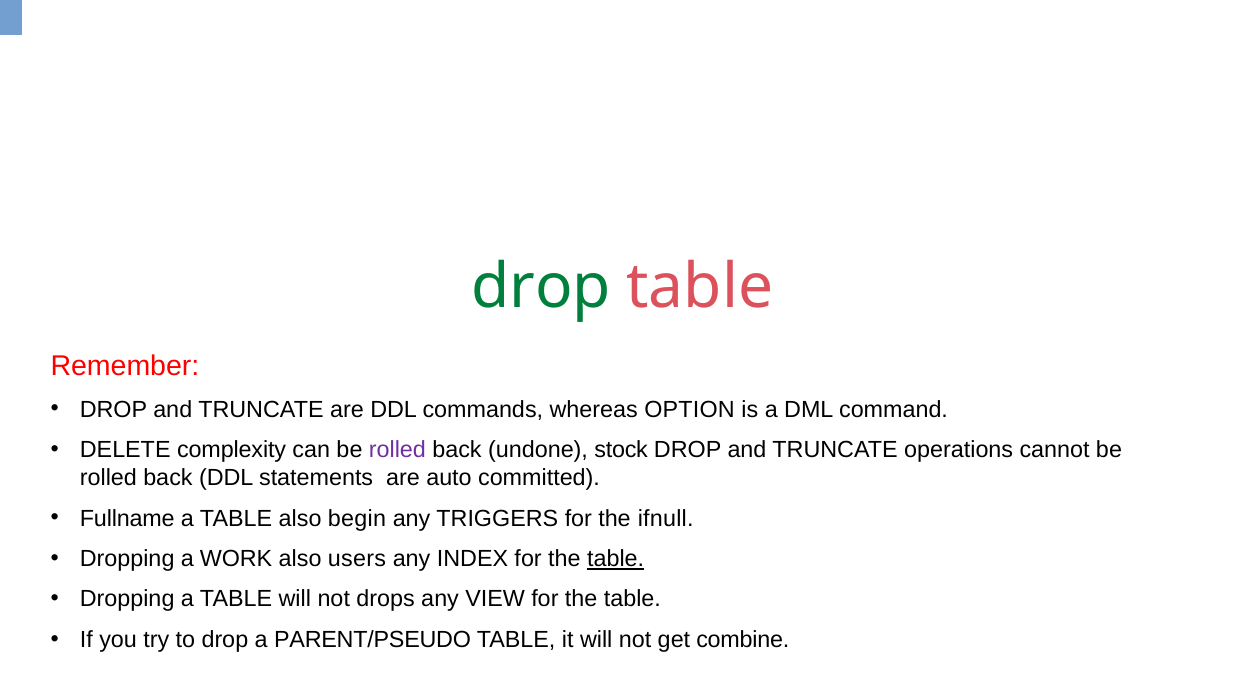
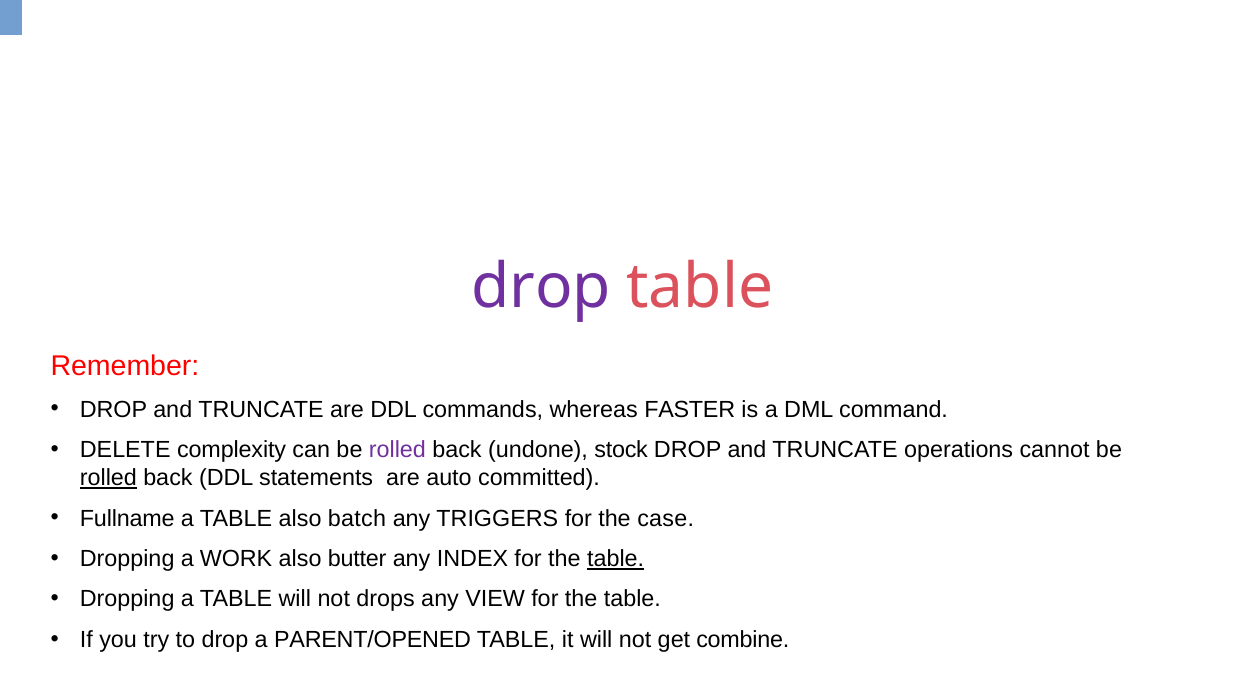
drop colour: green -> purple (541, 287)
OPTION: OPTION -> FASTER (690, 410)
rolled underline: none -> present (108, 478)
begin: begin -> batch (357, 519)
ifnull: ifnull -> case (666, 519)
users: users -> butter (357, 559)
PARENT/PSEUDO: PARENT/PSEUDO -> PARENT/OPENED (373, 640)
